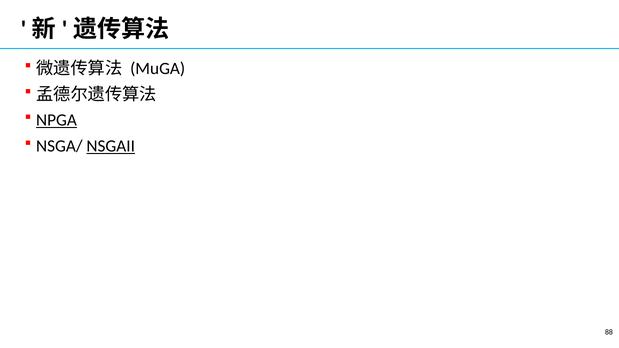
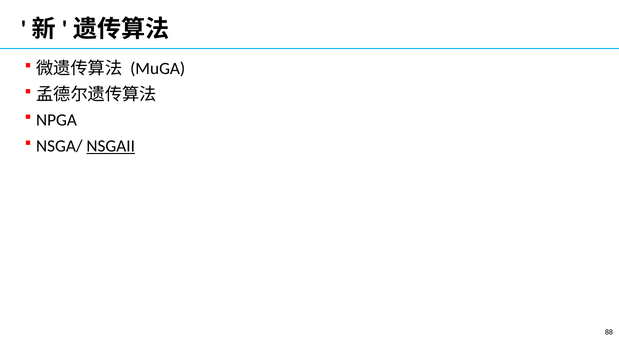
NPGA underline: present -> none (57, 120)
